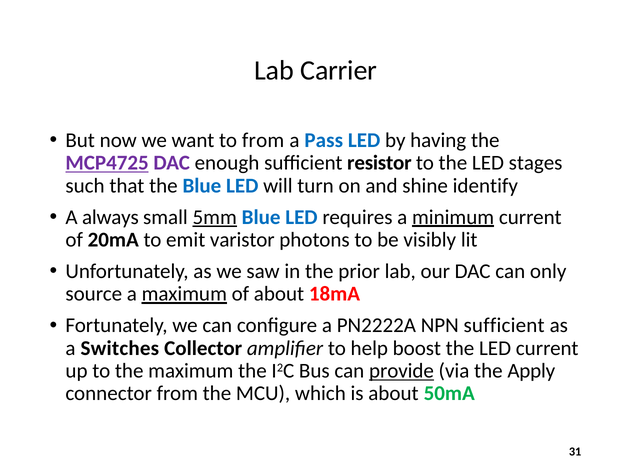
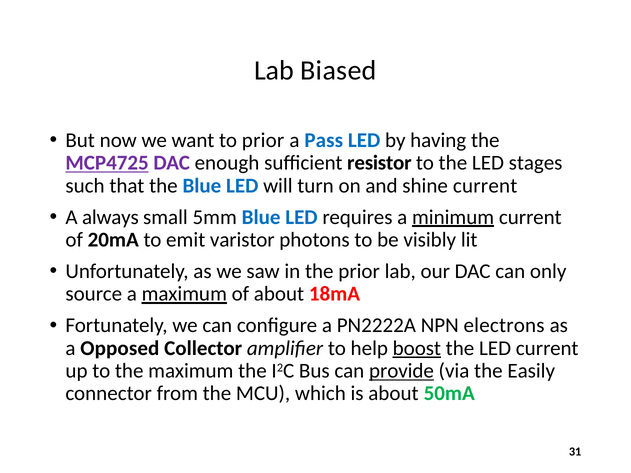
Carrier: Carrier -> Biased (338, 71)
to from: from -> prior (263, 140)
shine identify: identify -> current (485, 186)
5mm underline: present -> none (215, 217)
NPN sufficient: sufficient -> electrons (504, 326)
Switches: Switches -> Opposed (120, 348)
boost underline: none -> present (417, 348)
Apply: Apply -> Easily (531, 371)
